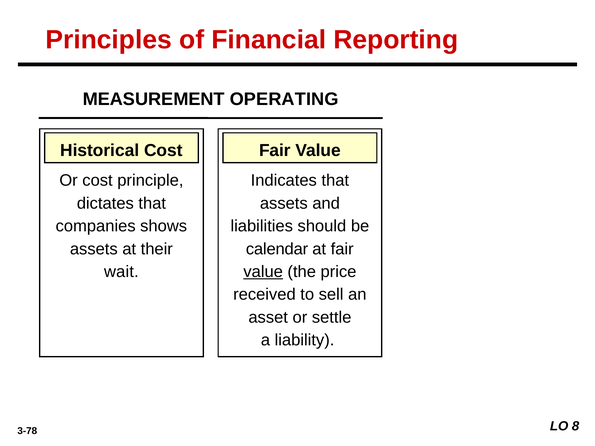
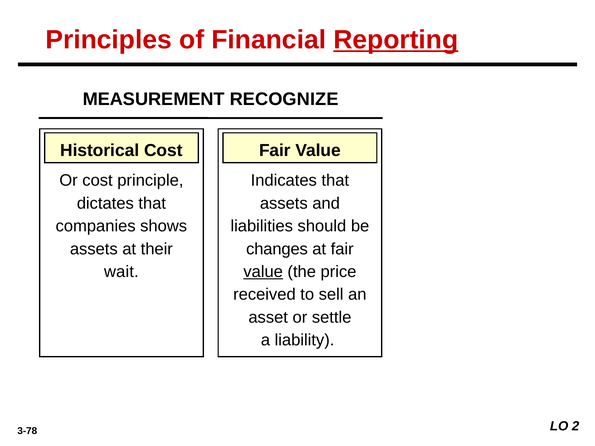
Reporting underline: none -> present (396, 40)
OPERATING: OPERATING -> RECOGNIZE (284, 99)
calendar: calendar -> changes (277, 249)
8: 8 -> 2 (576, 426)
